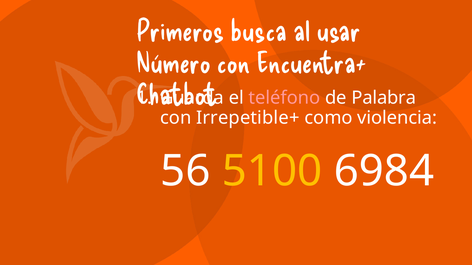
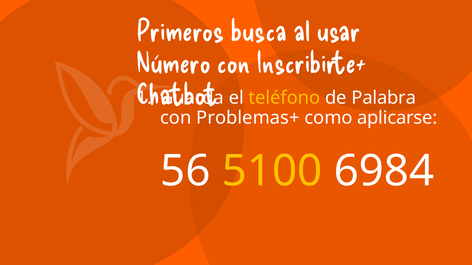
Encuentra+: Encuentra+ -> Inscribirte+ (312, 64)
teléfono colour: pink -> yellow (284, 98)
Irrepetible+: Irrepetible+ -> Problemas+ (248, 118)
violencia: violencia -> aplicarse (397, 118)
